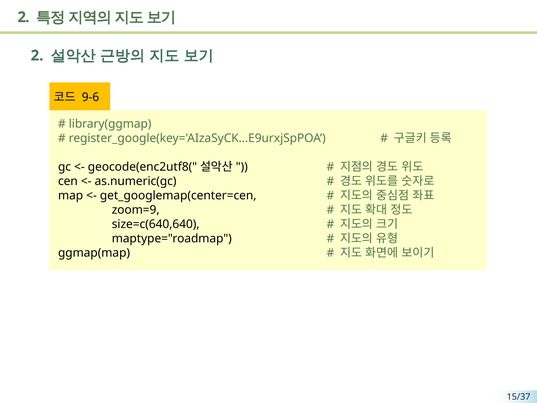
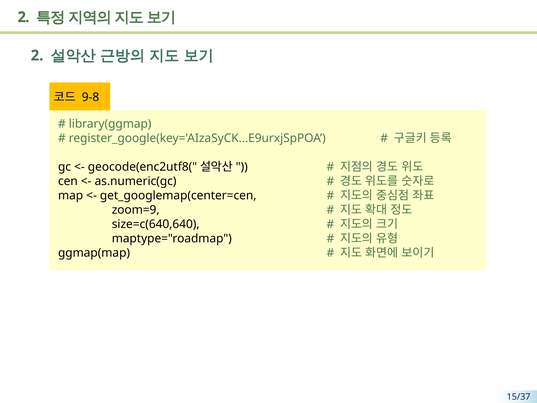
9-6: 9-6 -> 9-8 (91, 97)
